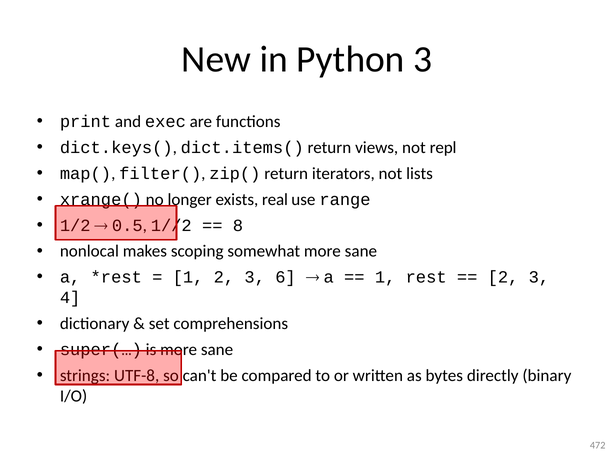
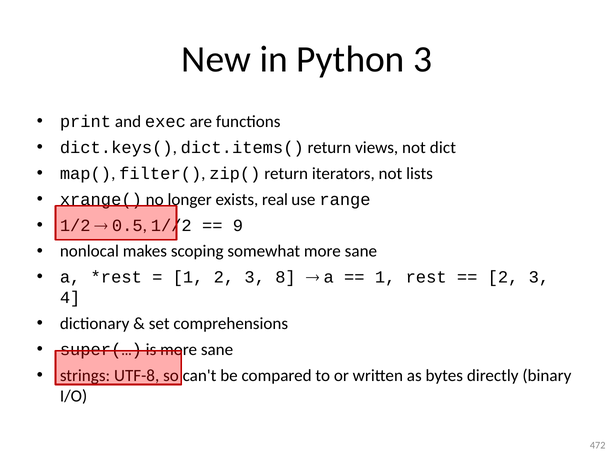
repl: repl -> dict (443, 148)
8: 8 -> 9 (238, 226)
6: 6 -> 8 (285, 278)
